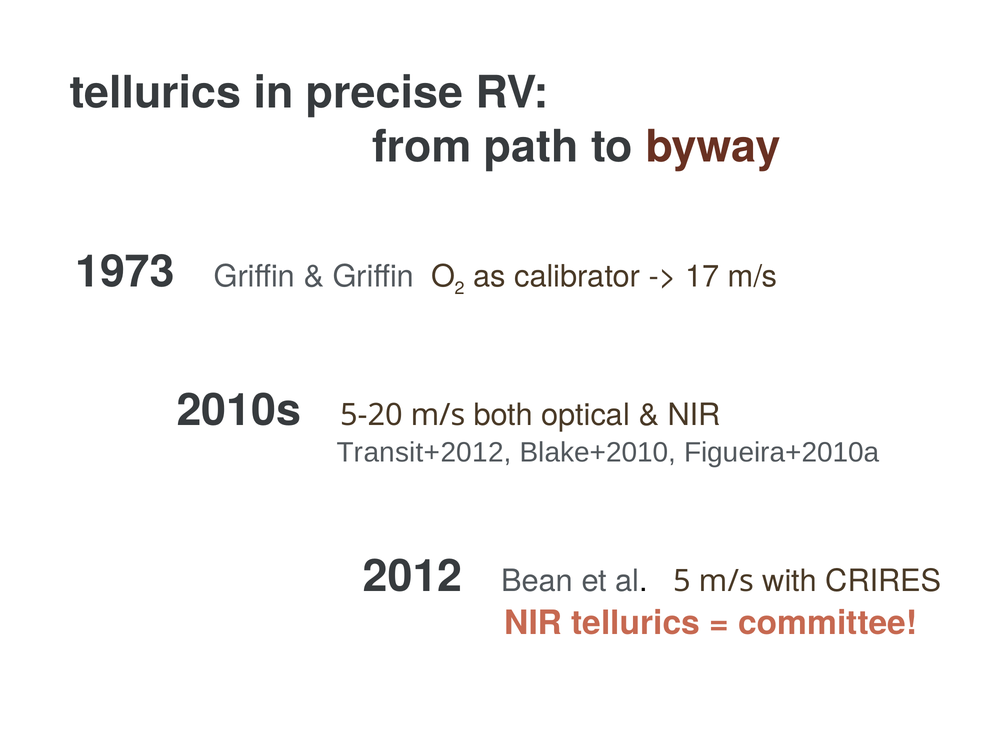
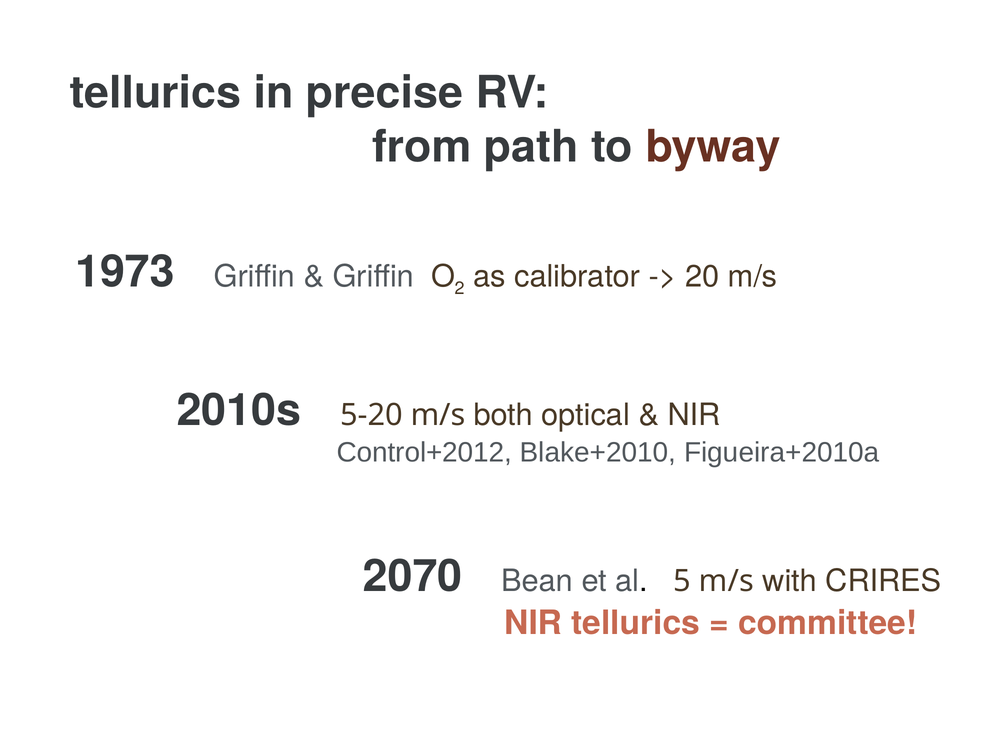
17: 17 -> 20 (702, 276)
Transit+2012: Transit+2012 -> Control+2012 (424, 453)
2012: 2012 -> 2070 (413, 577)
